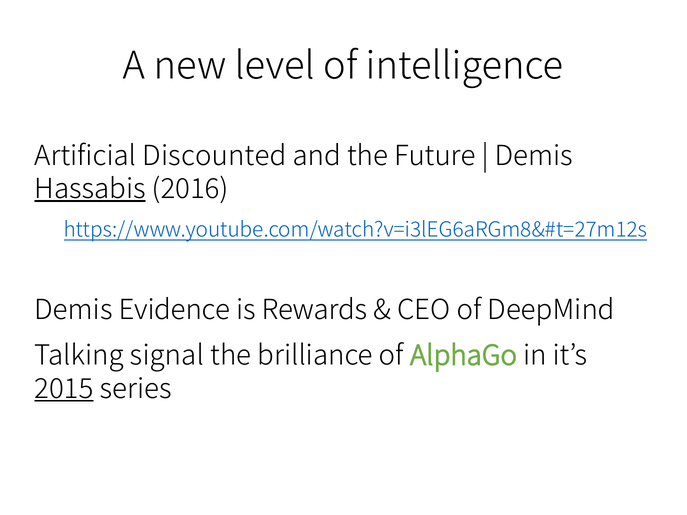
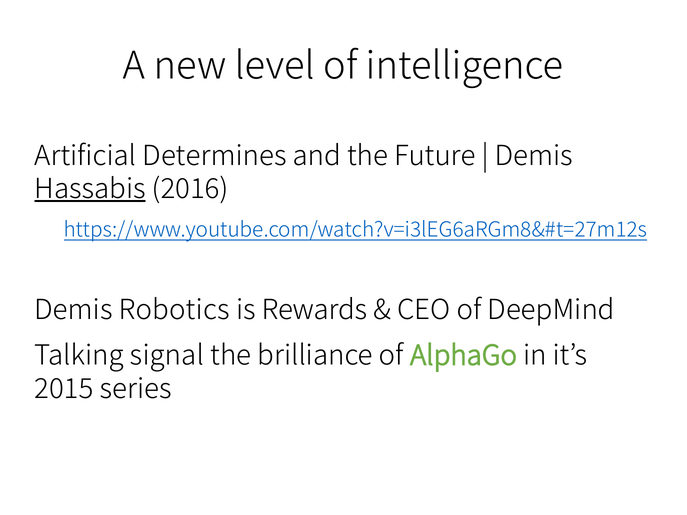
Discounted: Discounted -> Determines (215, 156)
Evidence: Evidence -> Robotics (174, 310)
2015 underline: present -> none (64, 389)
